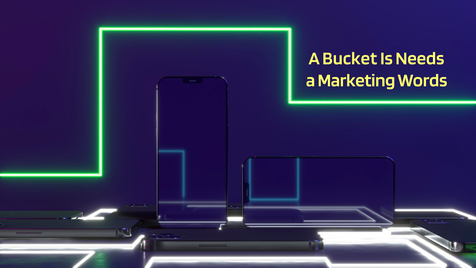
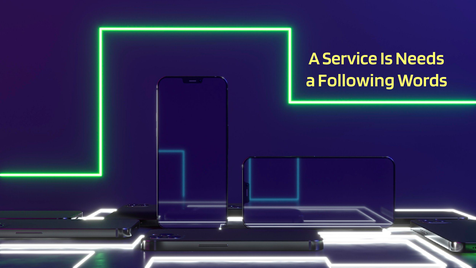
Bucket: Bucket -> Service (350, 58)
Marketing: Marketing -> Following (356, 80)
